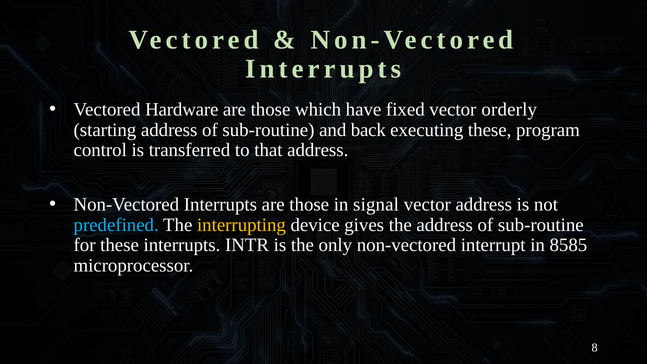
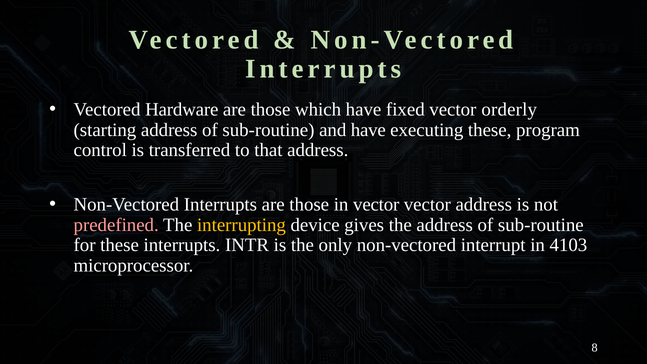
and back: back -> have (368, 130)
in signal: signal -> vector (376, 204)
predefined colour: light blue -> pink (116, 225)
8585: 8585 -> 4103 (568, 245)
